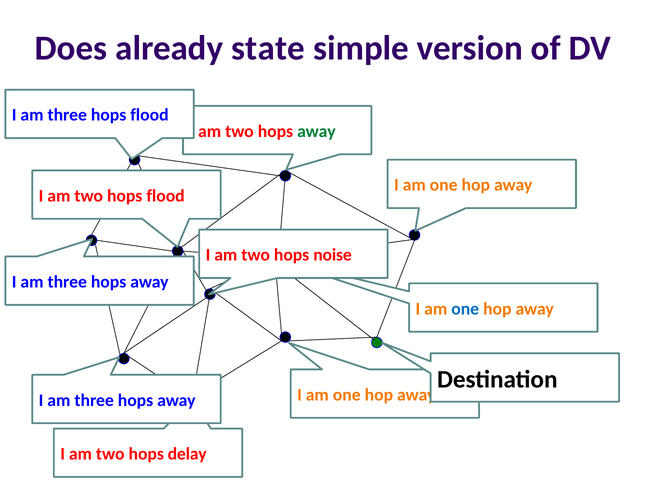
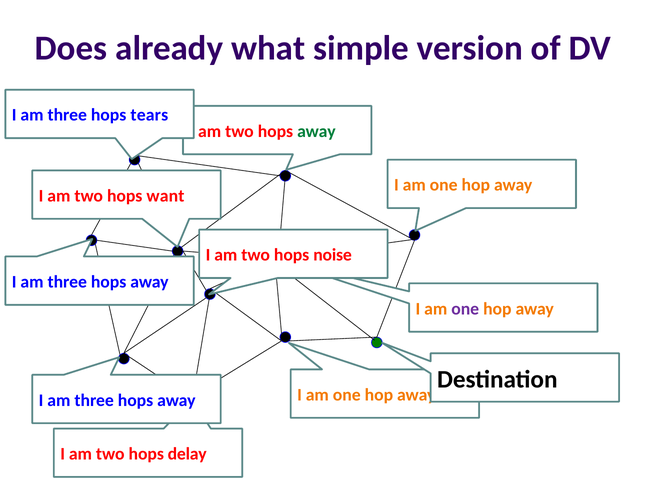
state: state -> what (268, 48)
three hops flood: flood -> tears (149, 115)
two hops flood: flood -> want (165, 196)
one colour: blue -> purple (465, 309)
